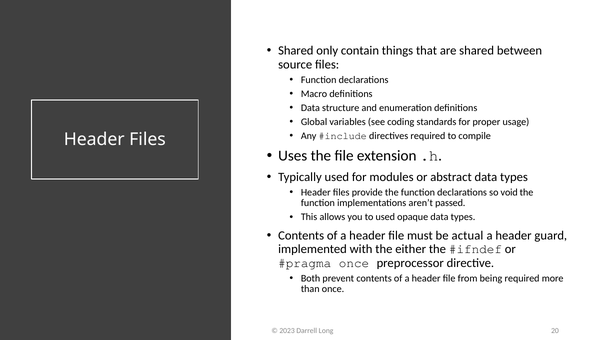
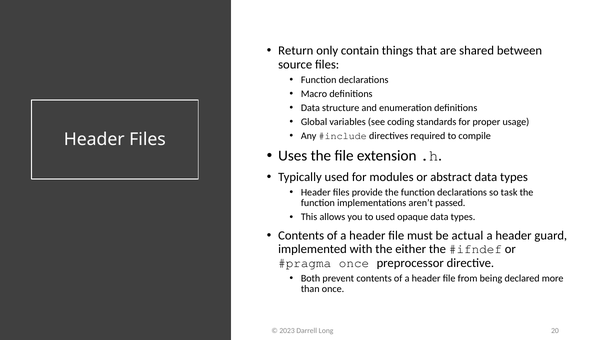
Shared: Shared -> Return (296, 51)
void: void -> task (509, 193)
being required: required -> declared (522, 279)
